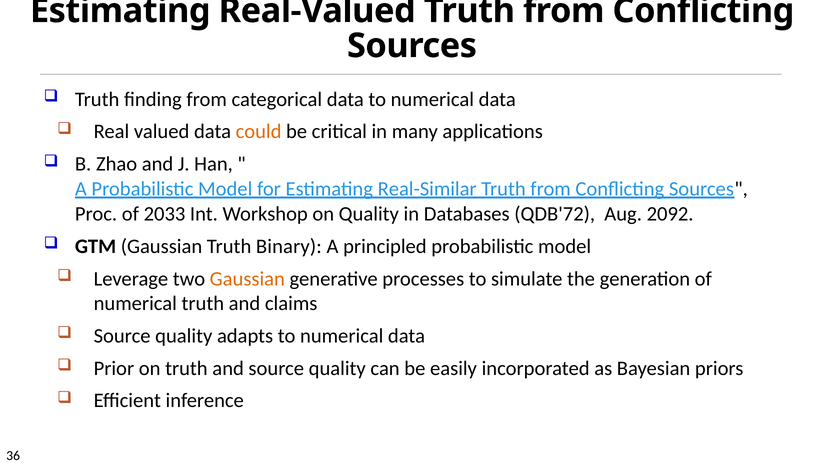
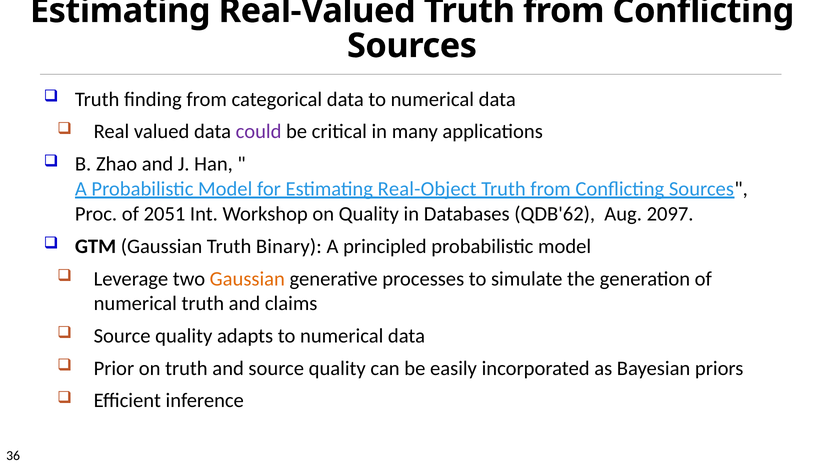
could colour: orange -> purple (259, 132)
Real-Similar: Real-Similar -> Real-Object (427, 189)
2033: 2033 -> 2051 (165, 214)
QDB'72: QDB'72 -> QDB'62 (555, 214)
2092: 2092 -> 2097 (670, 214)
